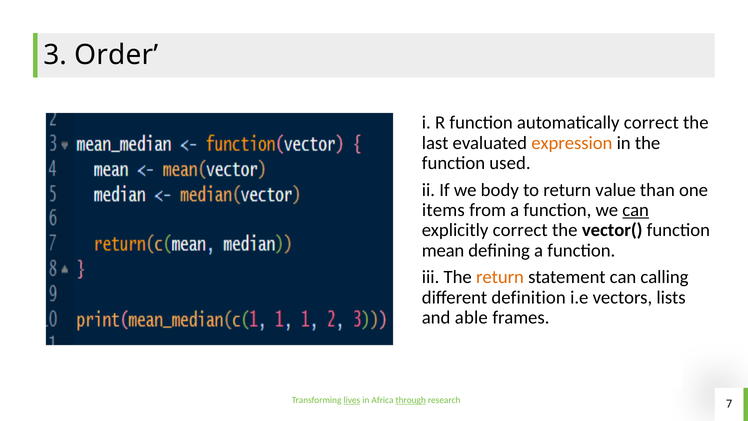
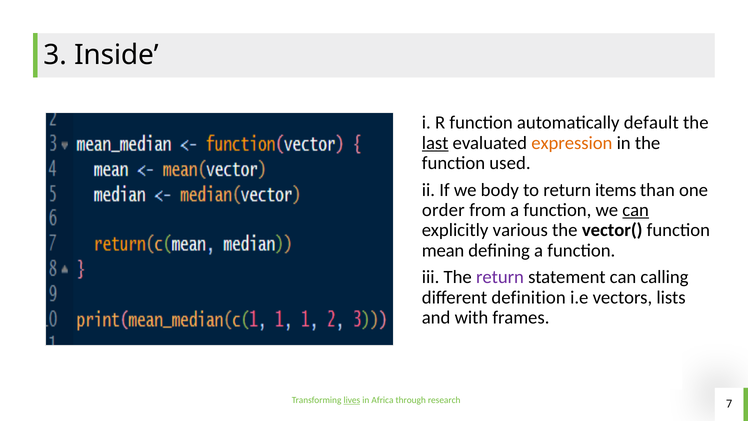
Order: Order -> Inside (116, 55)
automatically correct: correct -> default (651, 123)
last underline: none -> present (435, 143)
value: value -> items (616, 190)
items: items -> order (443, 210)
explicitly correct: correct -> various (520, 230)
return colour: orange -> purple (500, 277)
able: able -> with (471, 317)
through underline: present -> none (411, 400)
